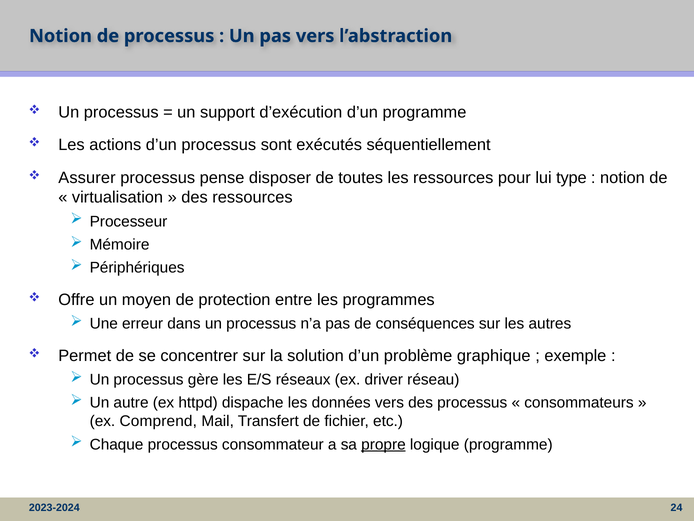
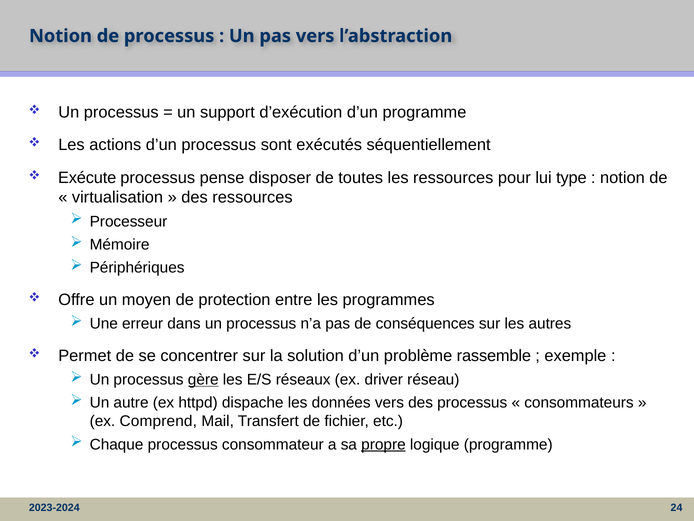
Assurer: Assurer -> Exécute (87, 178)
graphique: graphique -> rassemble (494, 355)
gère underline: none -> present (203, 379)
